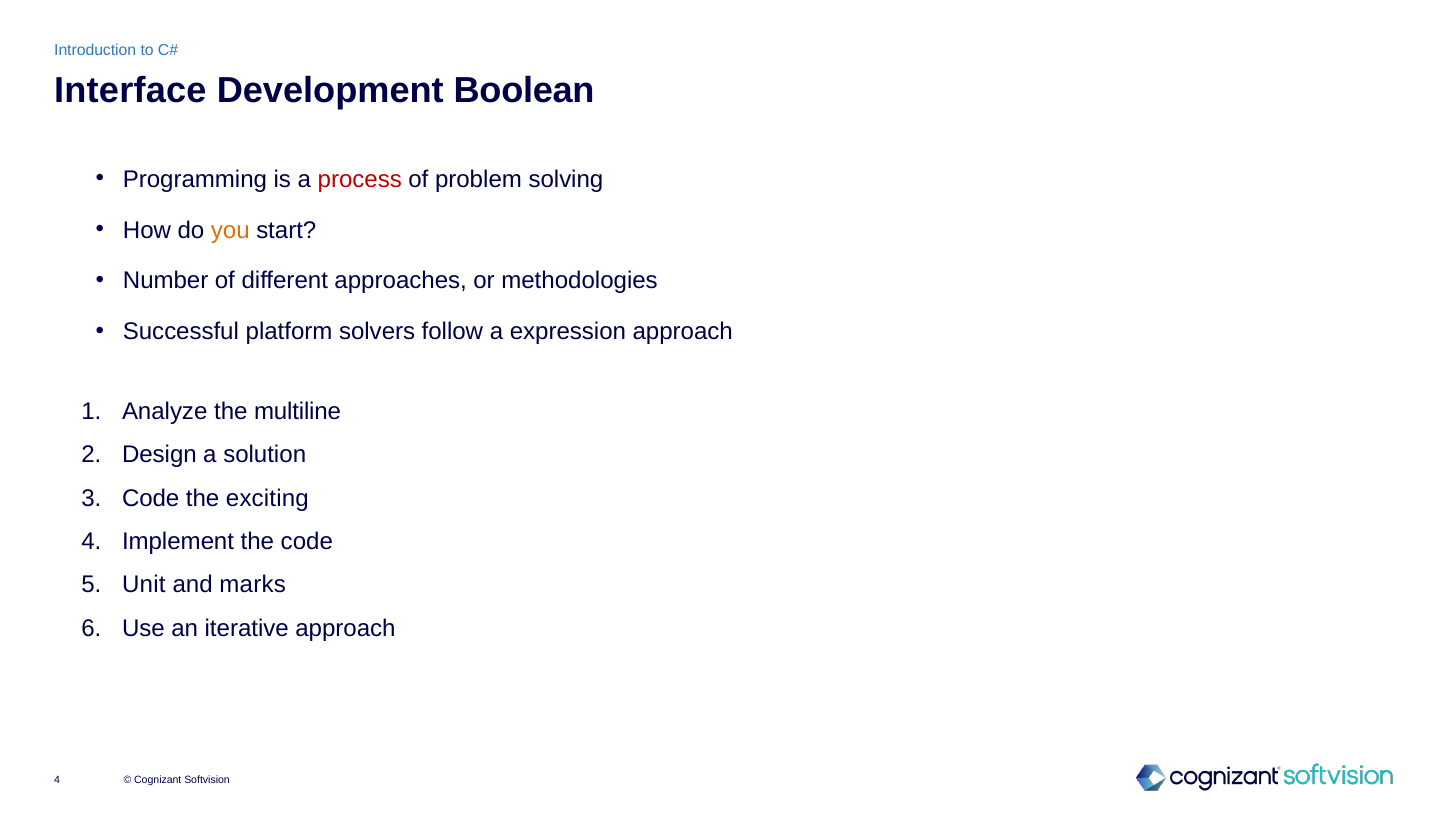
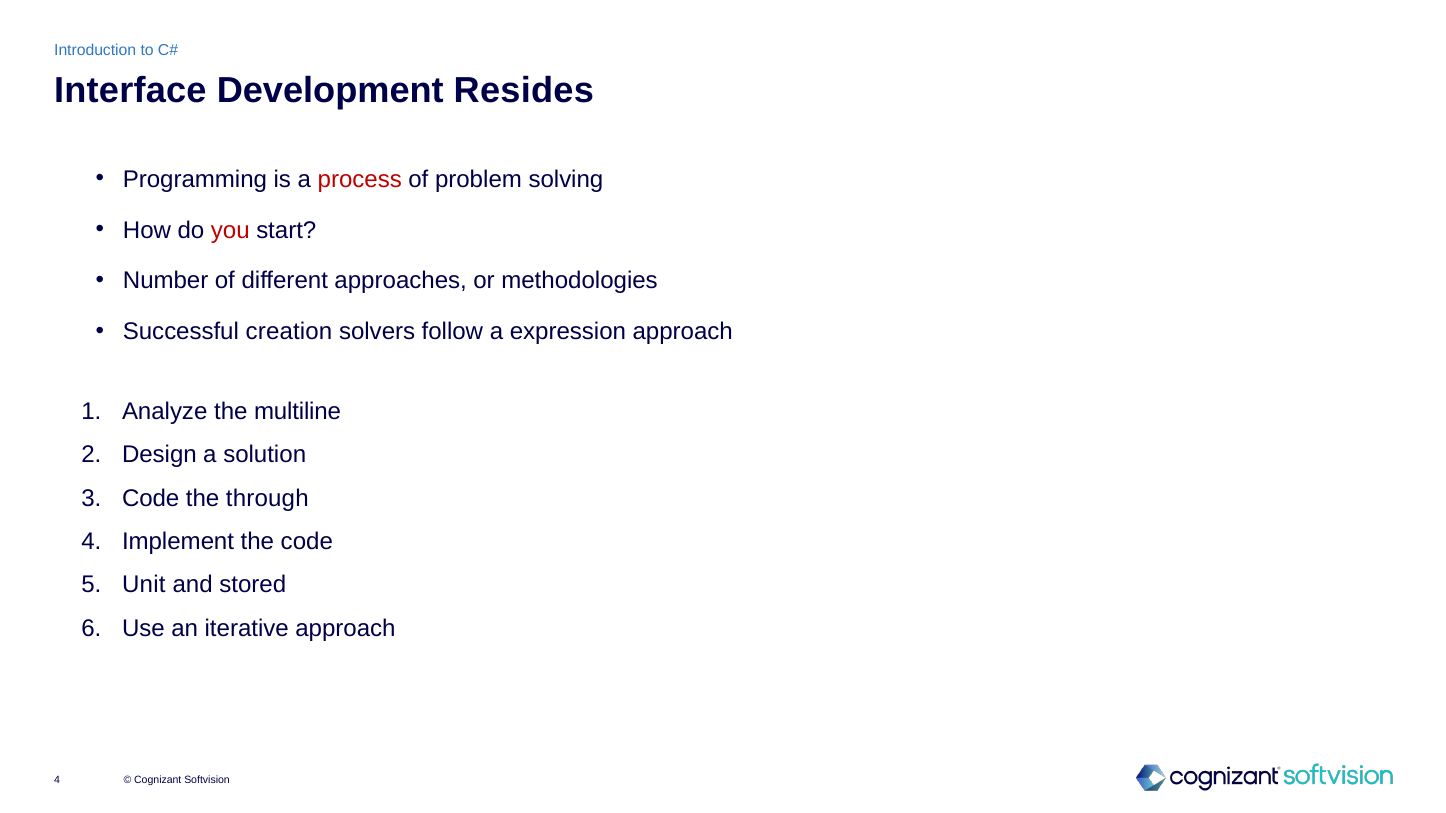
Boolean: Boolean -> Resides (524, 90)
you colour: orange -> red (230, 230)
platform: platform -> creation (289, 332)
exciting: exciting -> through (267, 498)
marks: marks -> stored (253, 585)
